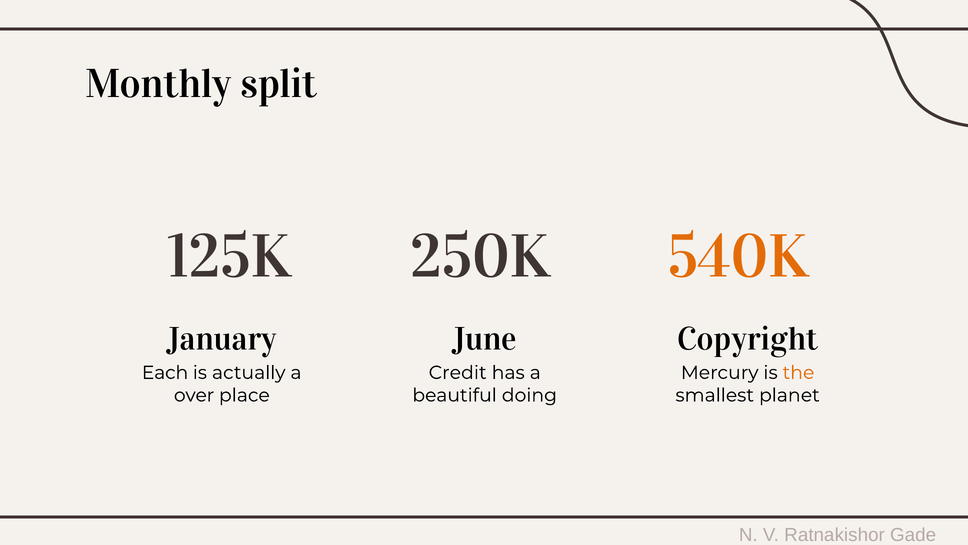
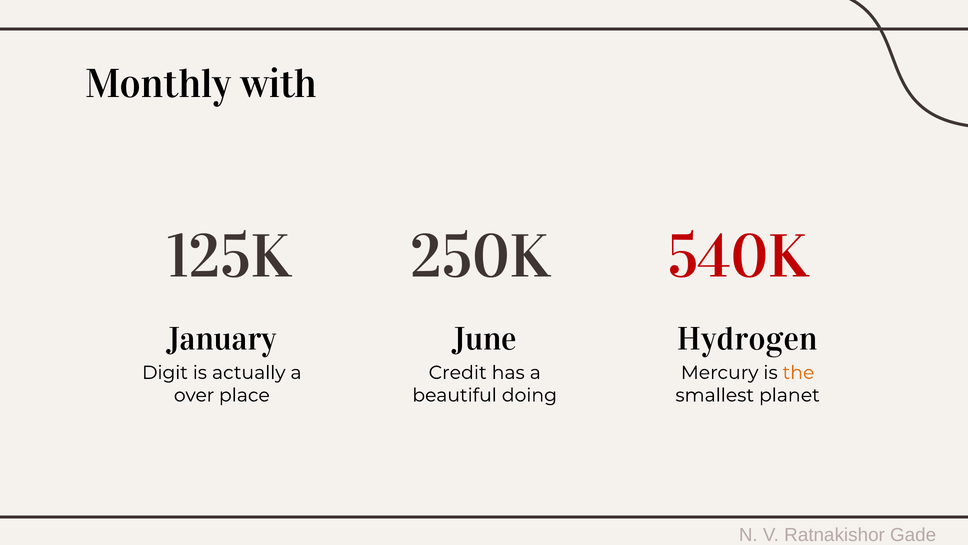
split: split -> with (279, 84)
540K colour: orange -> red (738, 257)
Copyright: Copyright -> Hydrogen (748, 339)
Each: Each -> Digit (165, 372)
